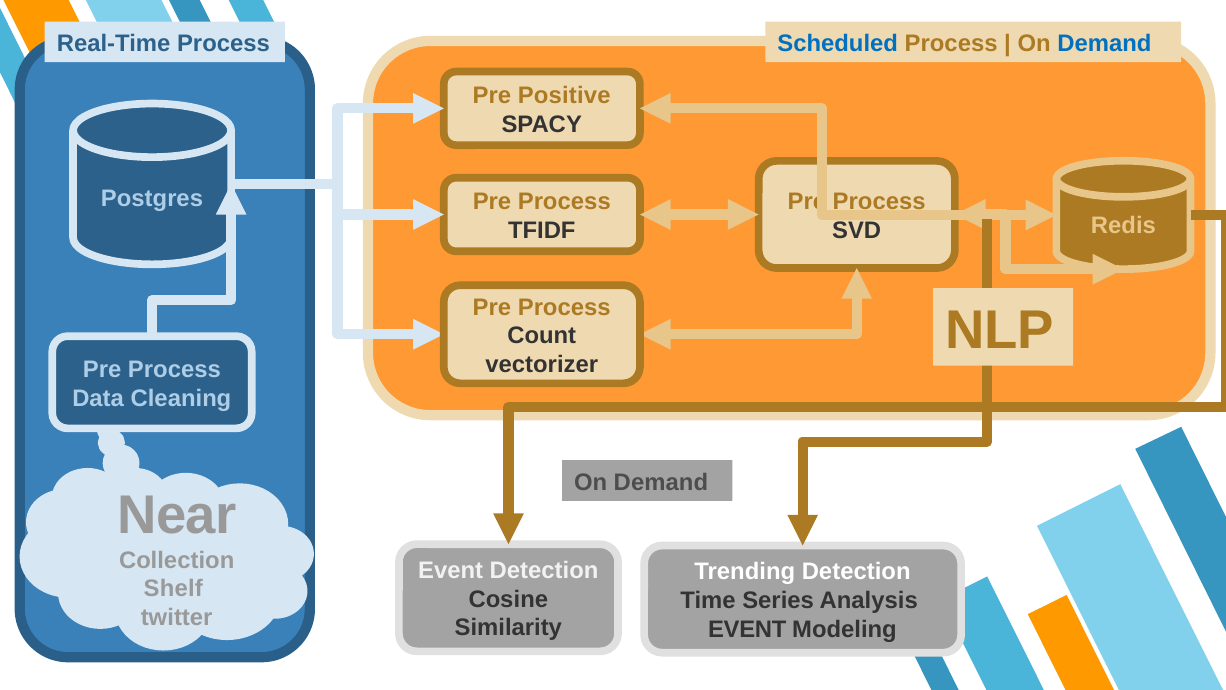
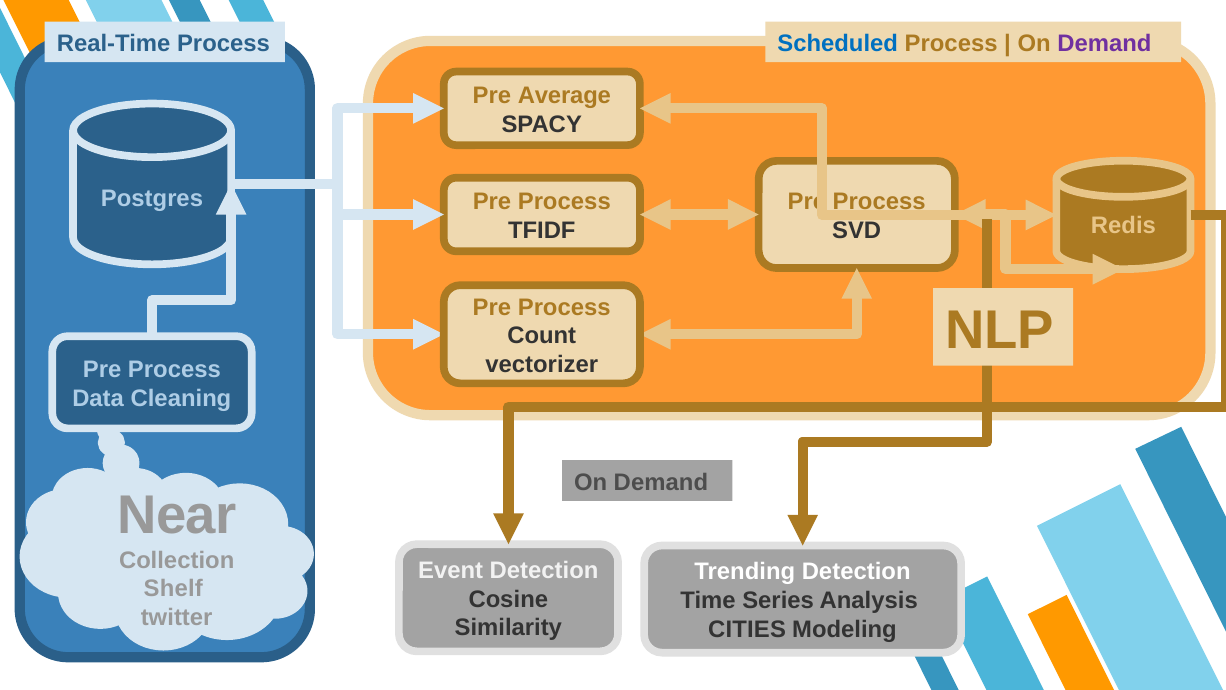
Demand colour: blue -> purple (1104, 44)
Positive: Positive -> Average (564, 96)
EVENT: EVENT -> CITIES (747, 629)
